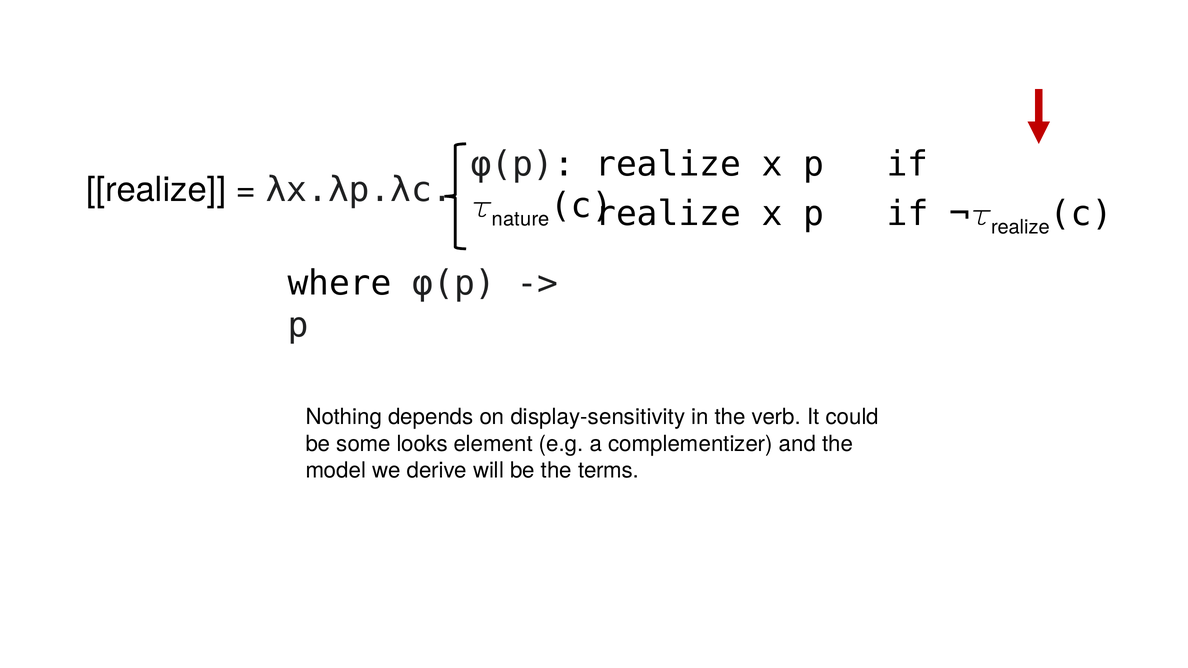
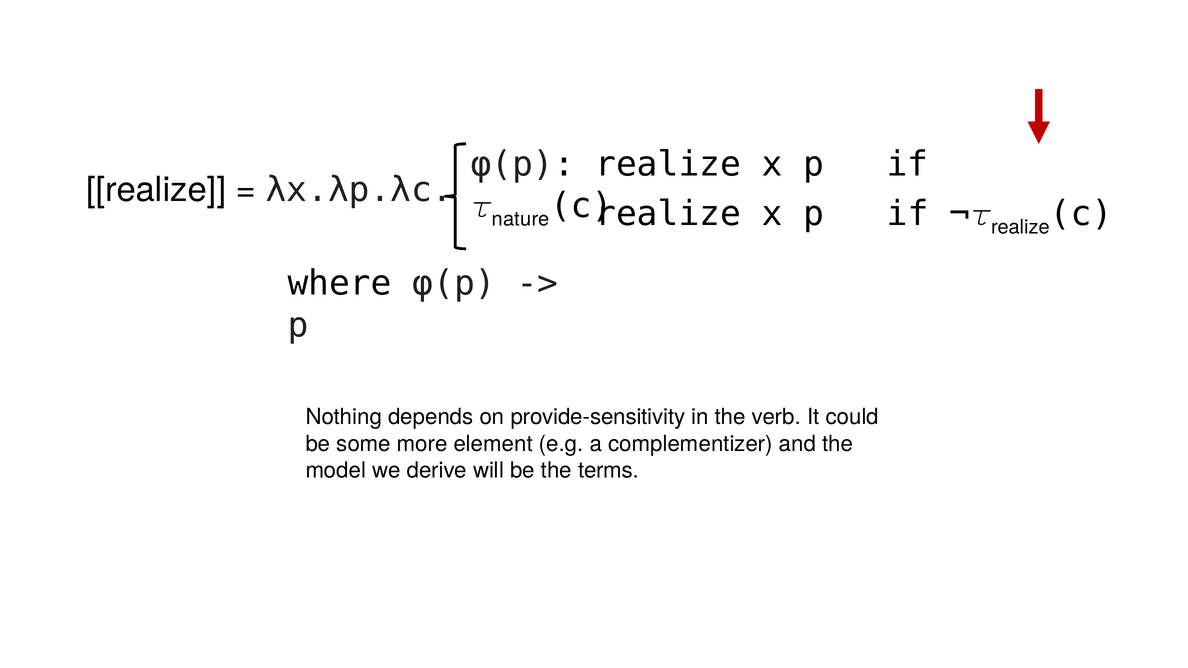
display-sensitivity: display-sensitivity -> provide-sensitivity (598, 417)
looks: looks -> more (422, 444)
